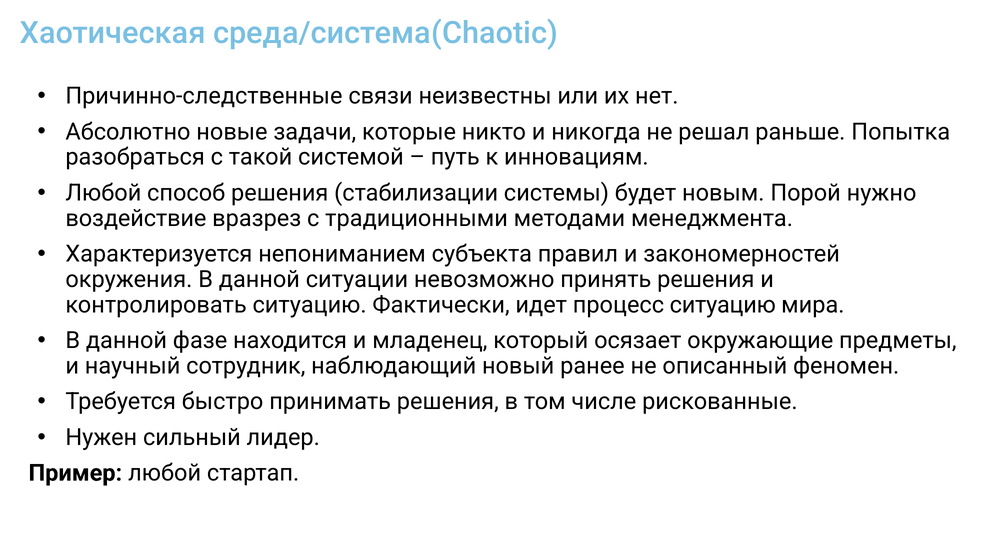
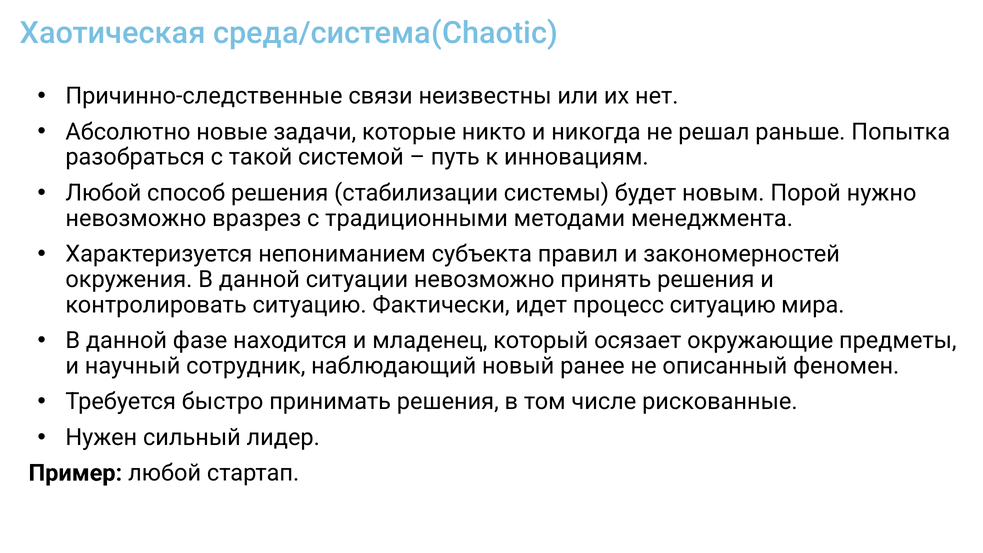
воздействие: воздействие -> невозможно (136, 218)
